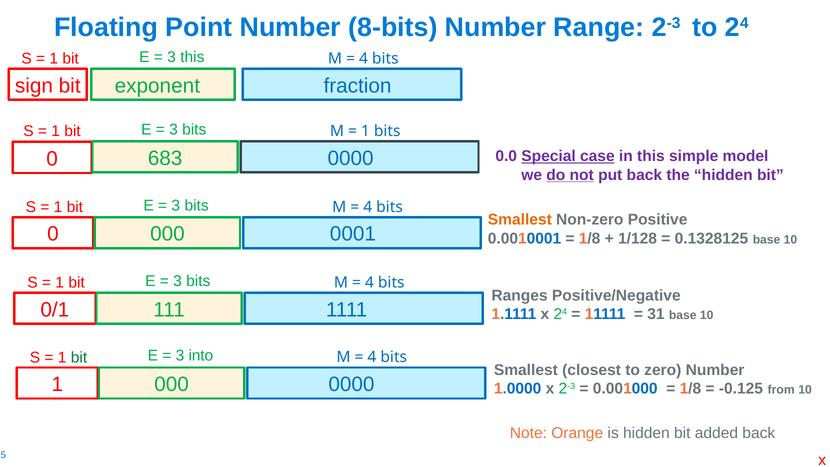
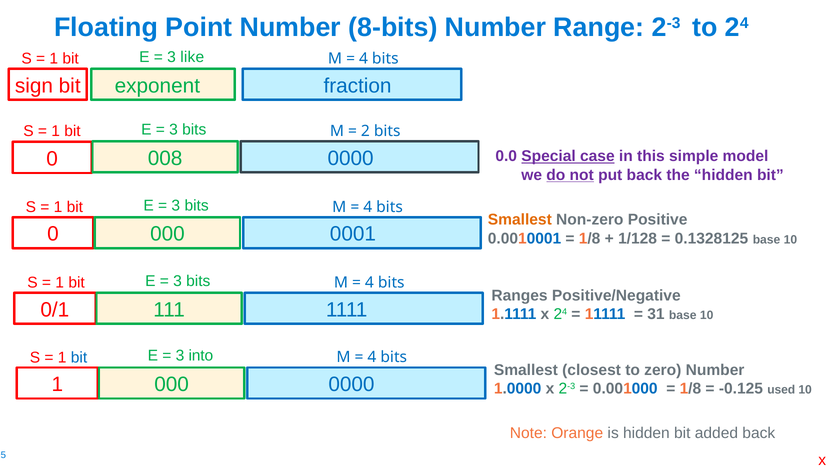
3 this: this -> like (192, 57)
1: 1 -> 2 (365, 131)
683: 683 -> 008 (165, 158)
bit colour: green -> blue (79, 357)
from: from -> used (781, 390)
